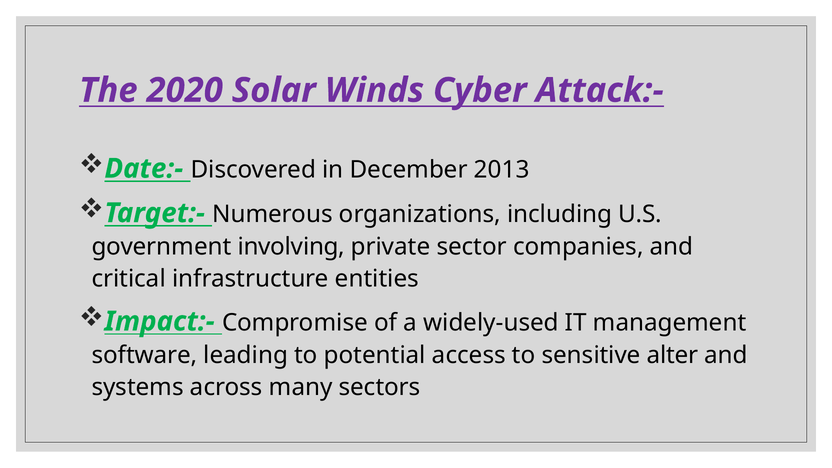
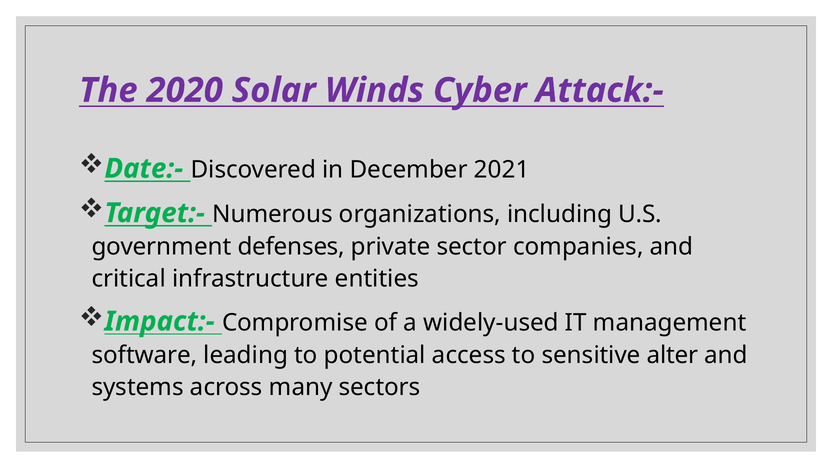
2013: 2013 -> 2021 (502, 170)
involving: involving -> defenses (291, 247)
